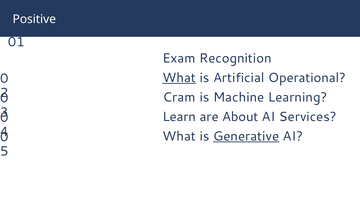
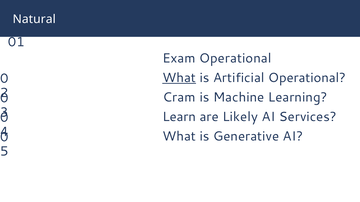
Positive: Positive -> Natural (34, 19)
Exam Recognition: Recognition -> Operational (235, 58)
About: About -> Likely (240, 117)
Generative underline: present -> none (246, 136)
